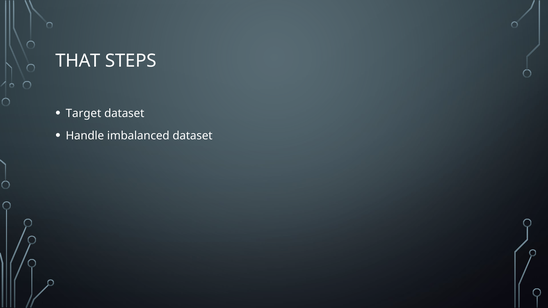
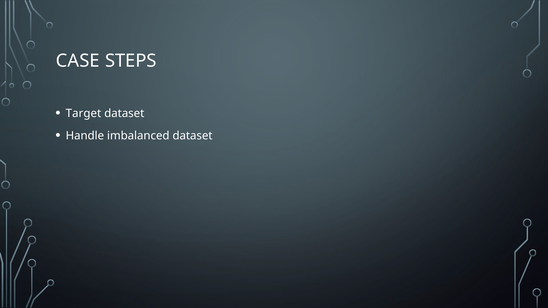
THAT: THAT -> CASE (78, 61)
